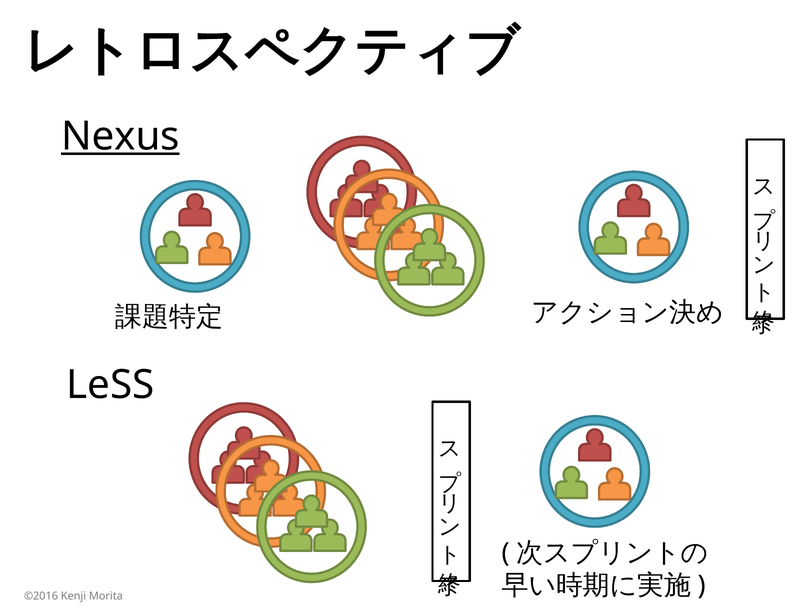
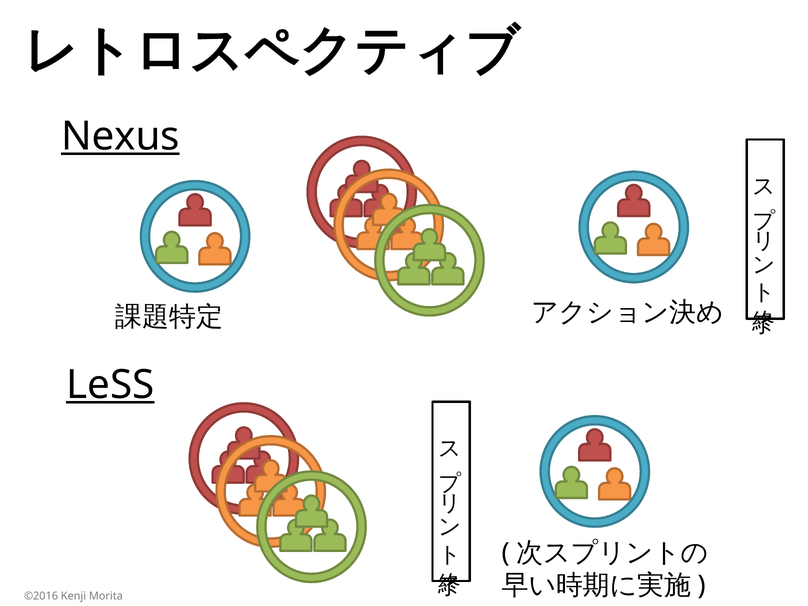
LeSS underline: none -> present (110, 385)
